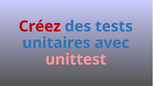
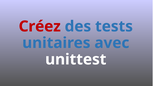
unittest colour: pink -> white (76, 59)
